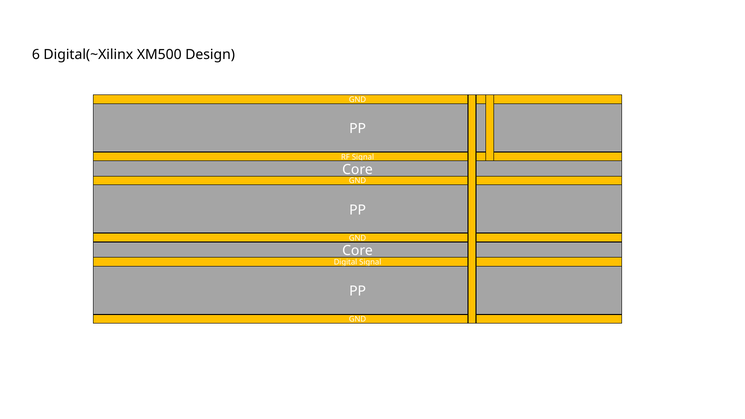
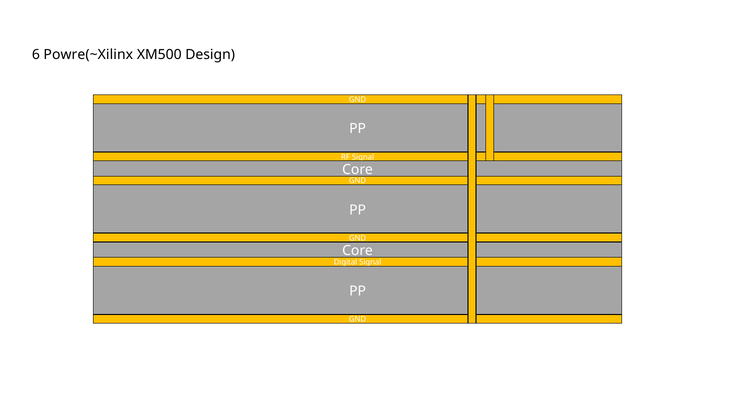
Digital(~Xilinx: Digital(~Xilinx -> Powre(~Xilinx (88, 55)
